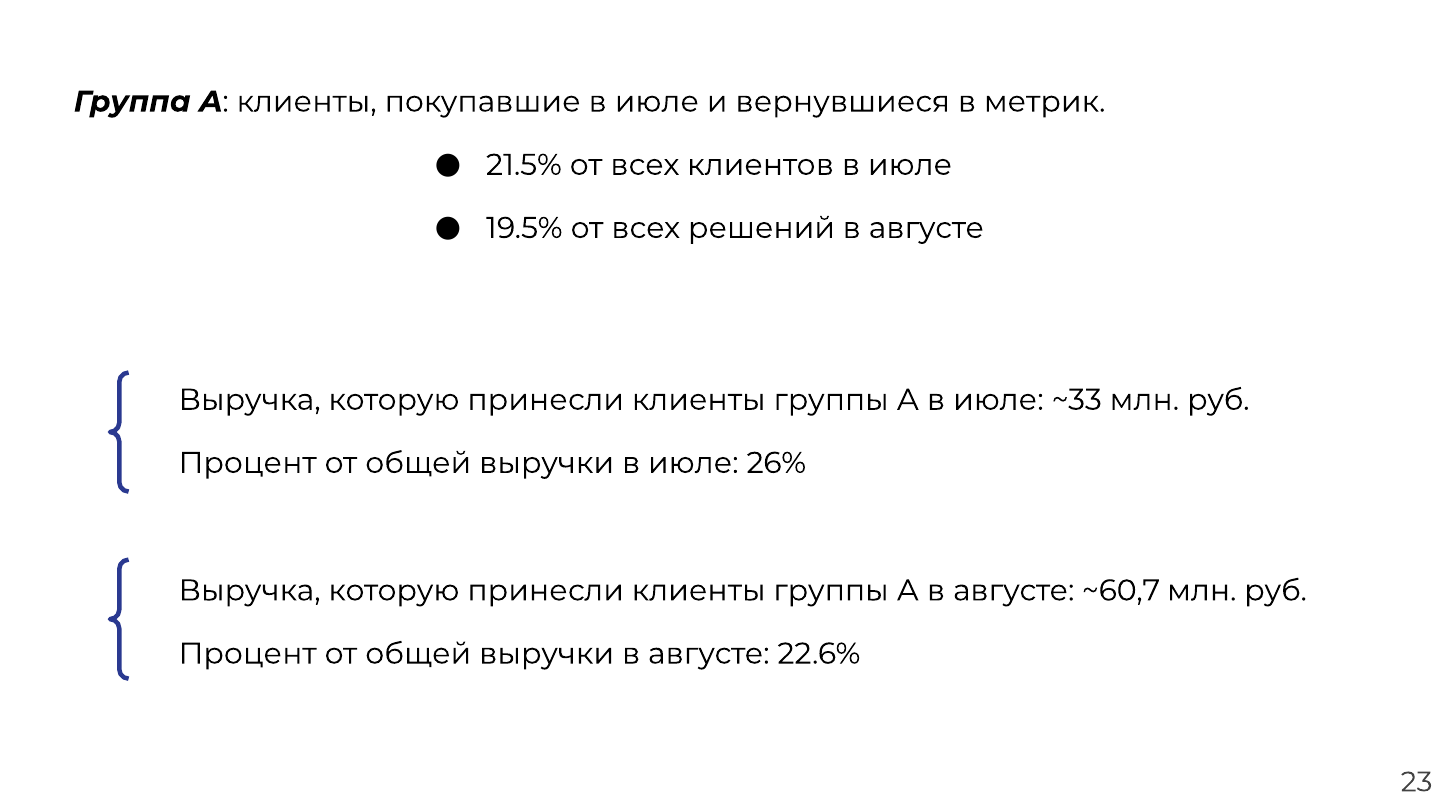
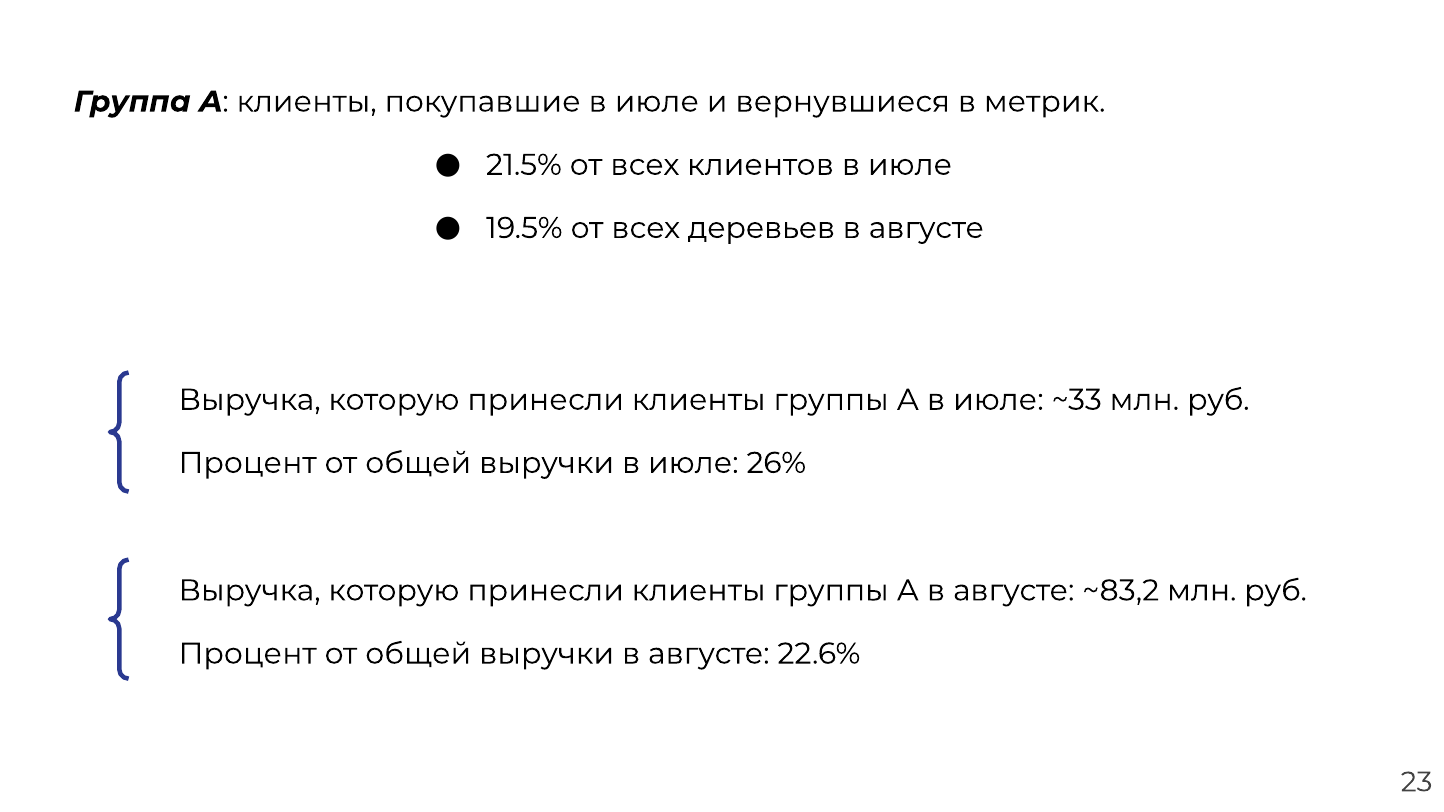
решений: решений -> деревьев (762, 228)
~60,7: ~60,7 -> ~83,2 (1121, 591)
